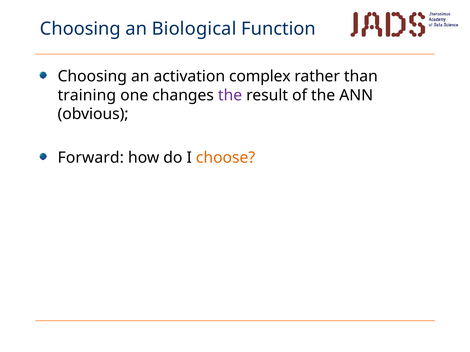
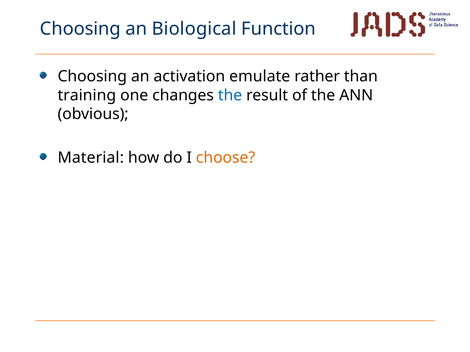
complex: complex -> emulate (260, 77)
the colour: purple -> blue (230, 95)
Forward: Forward -> Material (91, 158)
